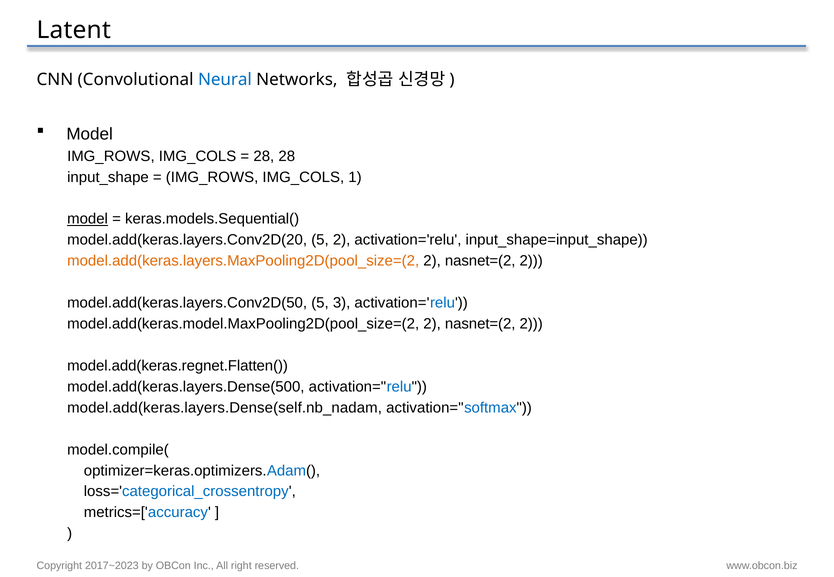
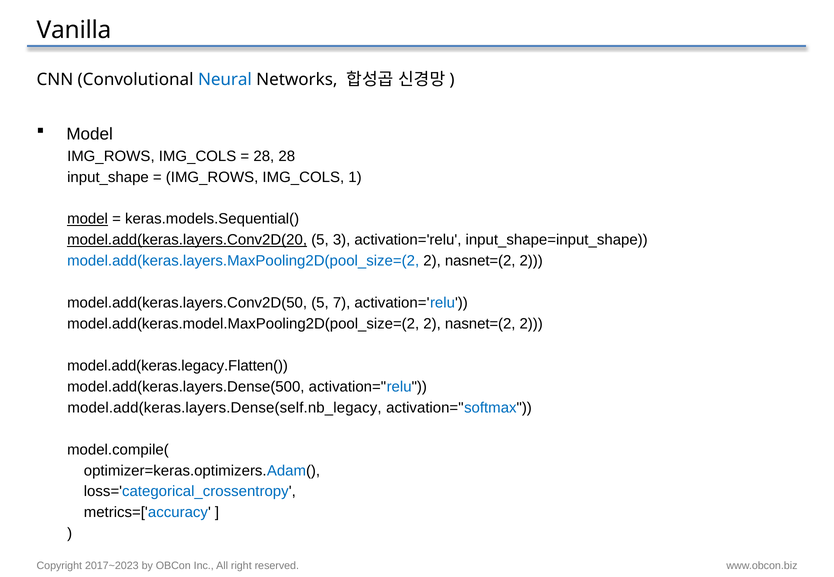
Latent: Latent -> Vanilla (74, 30)
model.add(keras.layers.Conv2D(20 underline: none -> present (187, 240)
5 2: 2 -> 3 (342, 240)
model.add(keras.layers.MaxPooling2D(pool_size=(2 colour: orange -> blue (243, 261)
3: 3 -> 7 (342, 303)
model.add(keras.regnet.Flatten(: model.add(keras.regnet.Flatten( -> model.add(keras.legacy.Flatten( (178, 366)
model.add(keras.layers.Dense(self.nb_nadam: model.add(keras.layers.Dense(self.nb_nadam -> model.add(keras.layers.Dense(self.nb_legacy (225, 408)
